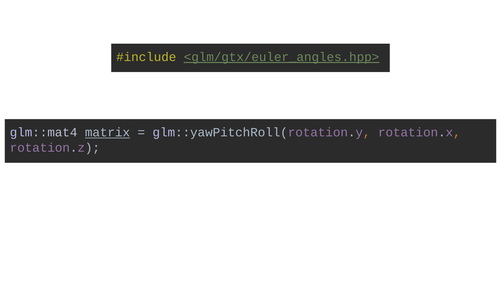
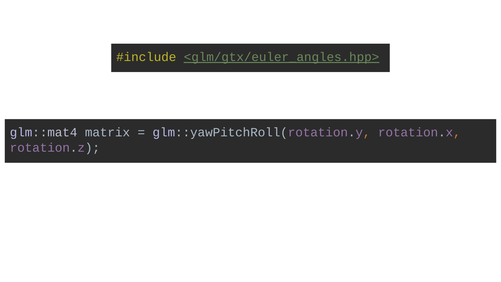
matrix underline: present -> none (107, 132)
